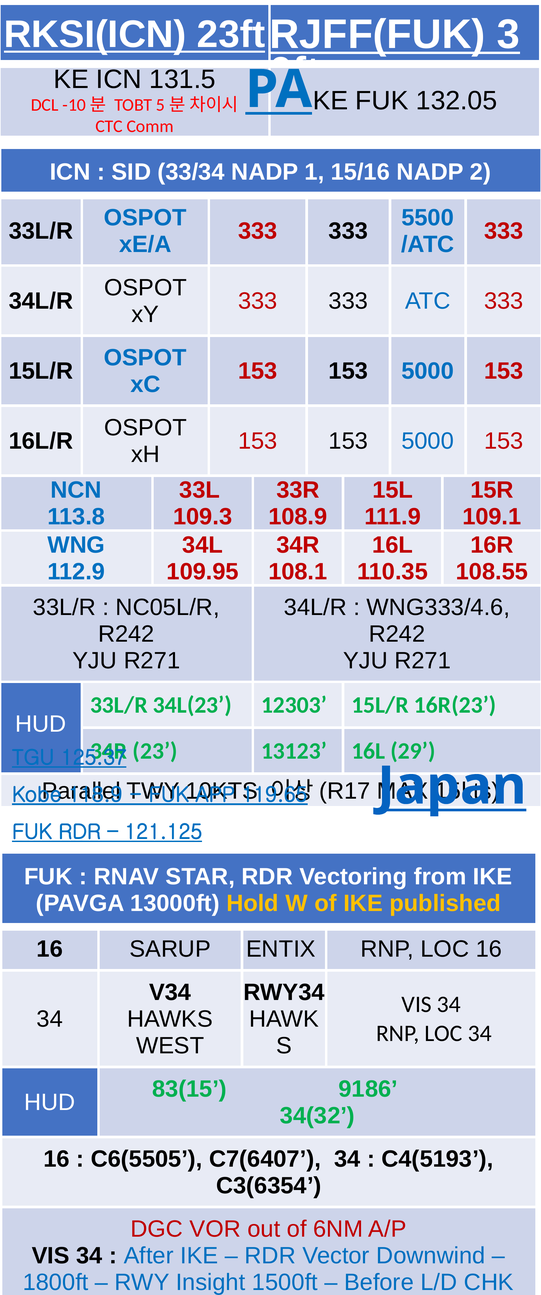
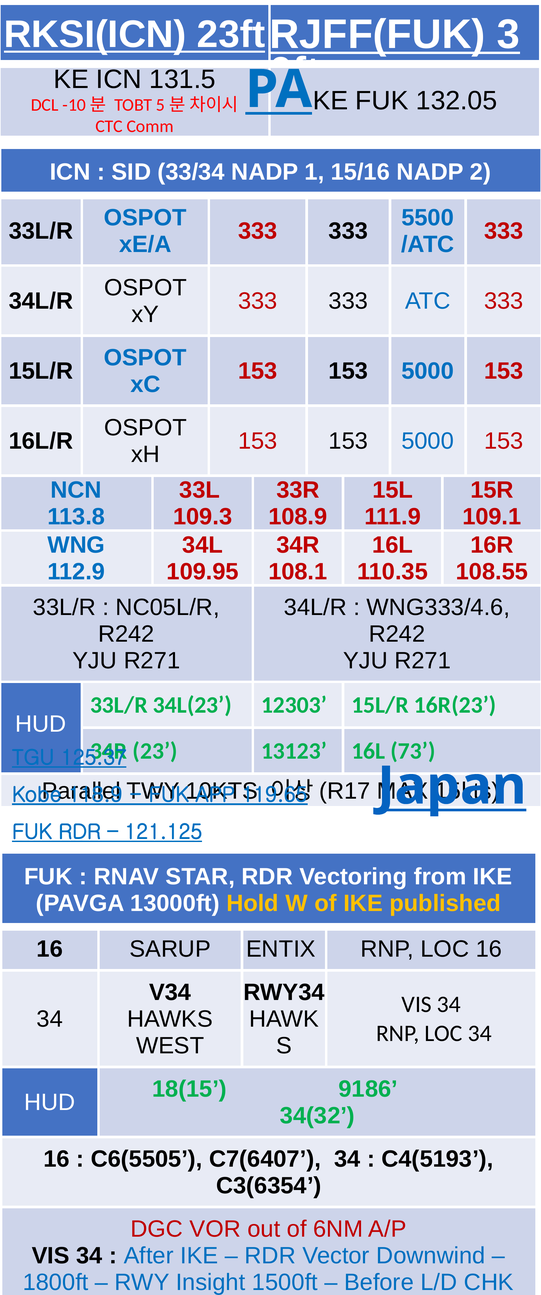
29: 29 -> 73 (413, 751)
83(15: 83(15 -> 18(15 (189, 1089)
